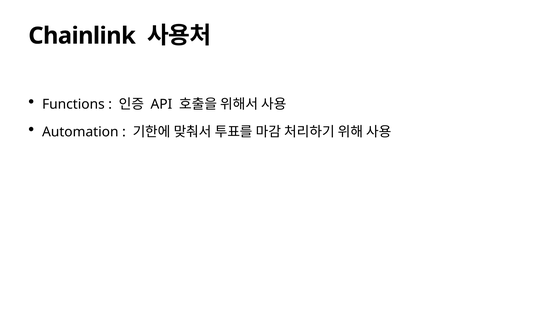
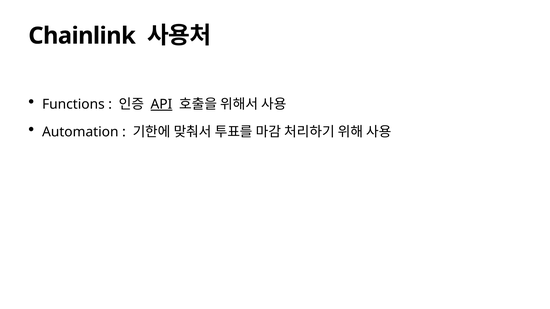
API underline: none -> present (161, 104)
